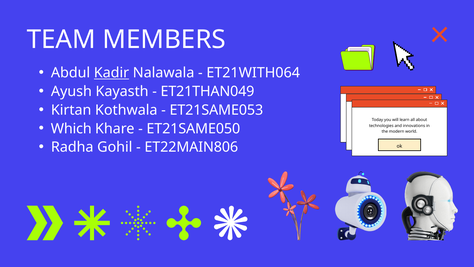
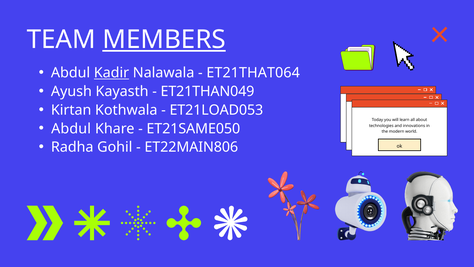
MEMBERS underline: none -> present (164, 40)
ET21WITH064: ET21WITH064 -> ET21THAT064 (253, 73)
ET21SAME053: ET21SAME053 -> ET21LOAD053 (216, 110)
Which: Which -> Abdul (71, 128)
